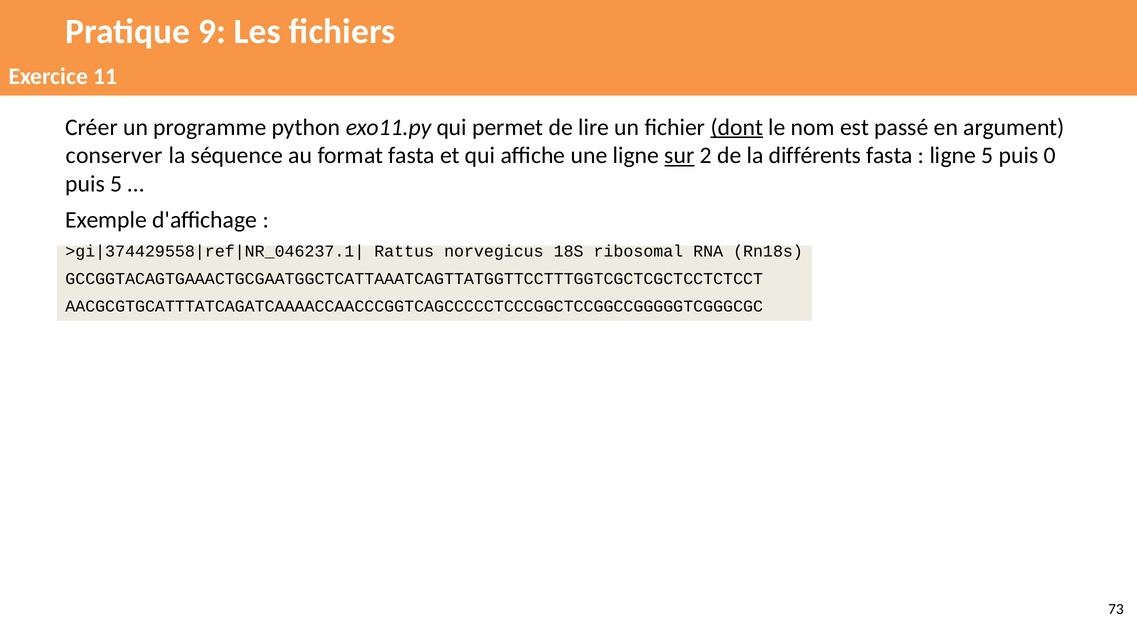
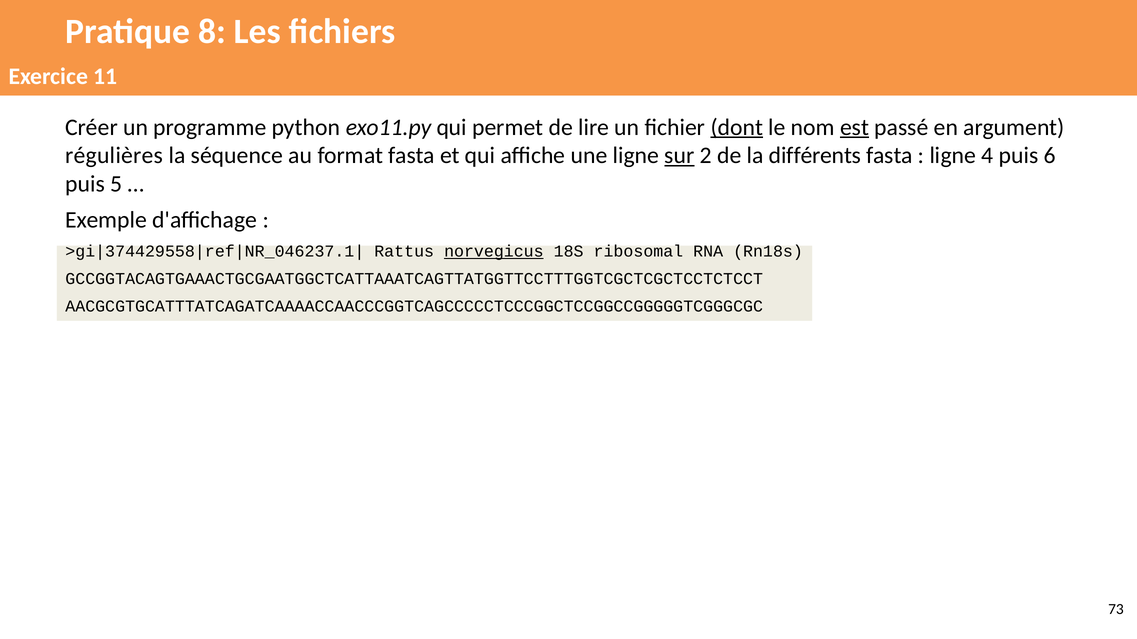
9: 9 -> 8 (212, 31)
est underline: none -> present (855, 127)
conserver: conserver -> régulières (114, 156)
ligne 5: 5 -> 4 (987, 156)
0: 0 -> 6 (1050, 156)
norvegicus underline: none -> present (494, 252)
